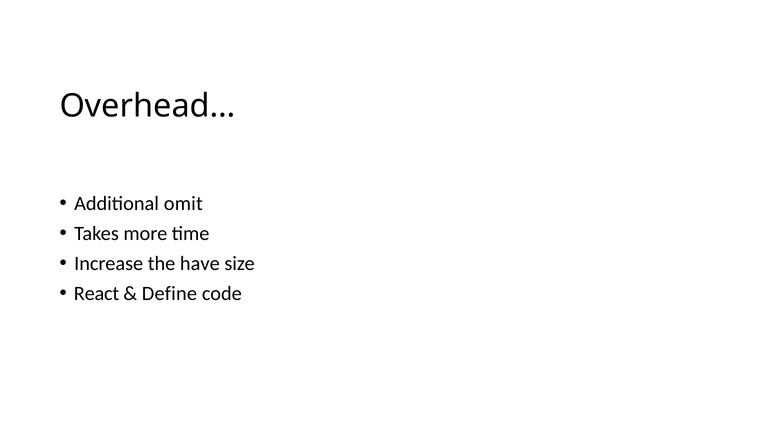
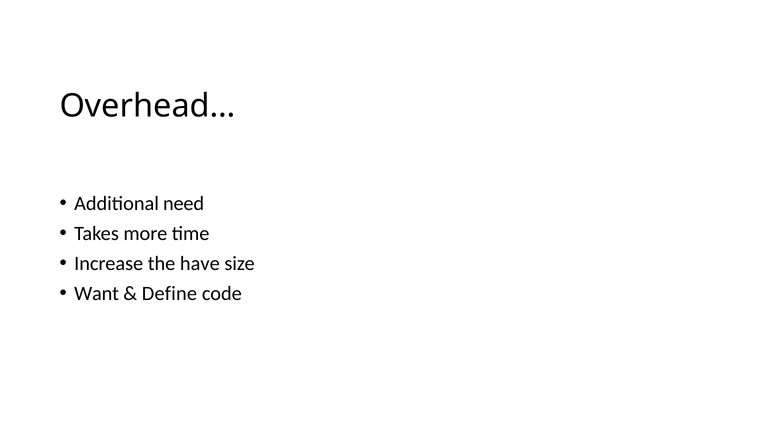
omit: omit -> need (184, 204)
React: React -> Want (97, 294)
